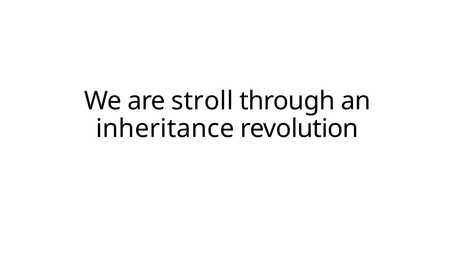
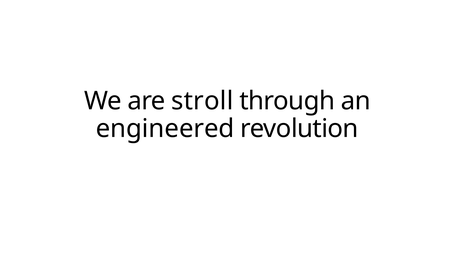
inheritance: inheritance -> engineered (165, 129)
